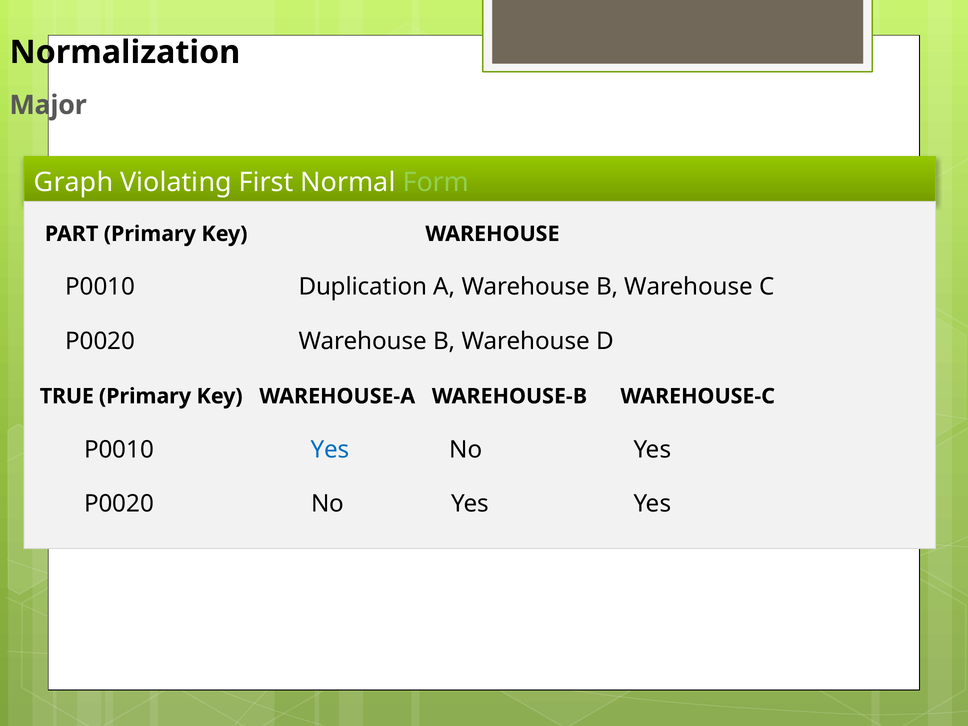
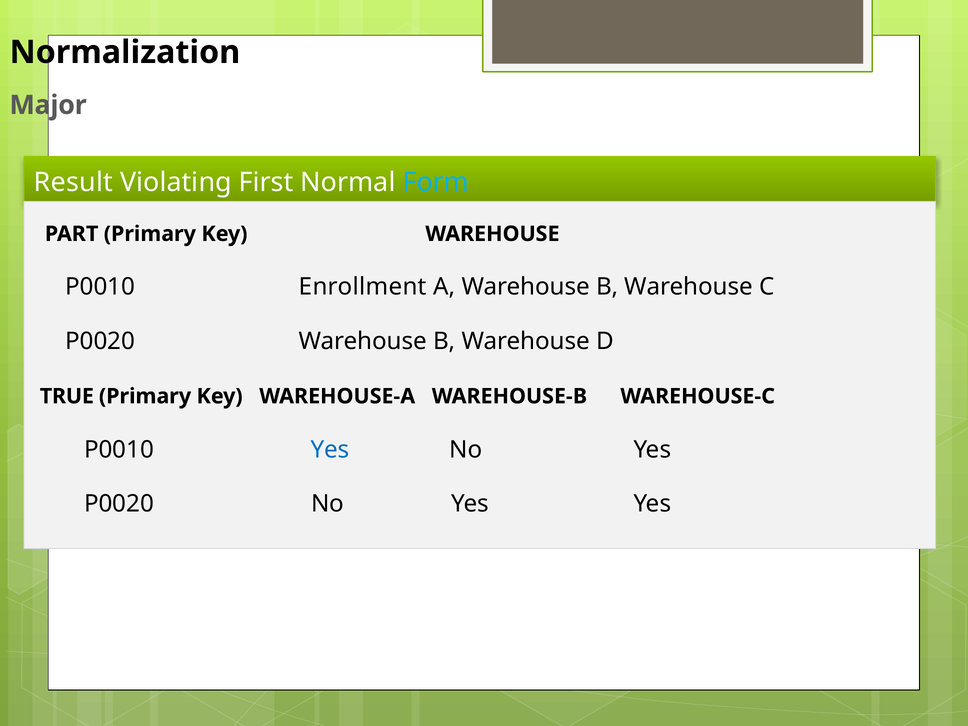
Graph: Graph -> Result (74, 183)
Form colour: light green -> light blue (436, 183)
Duplication: Duplication -> Enrollment (363, 287)
